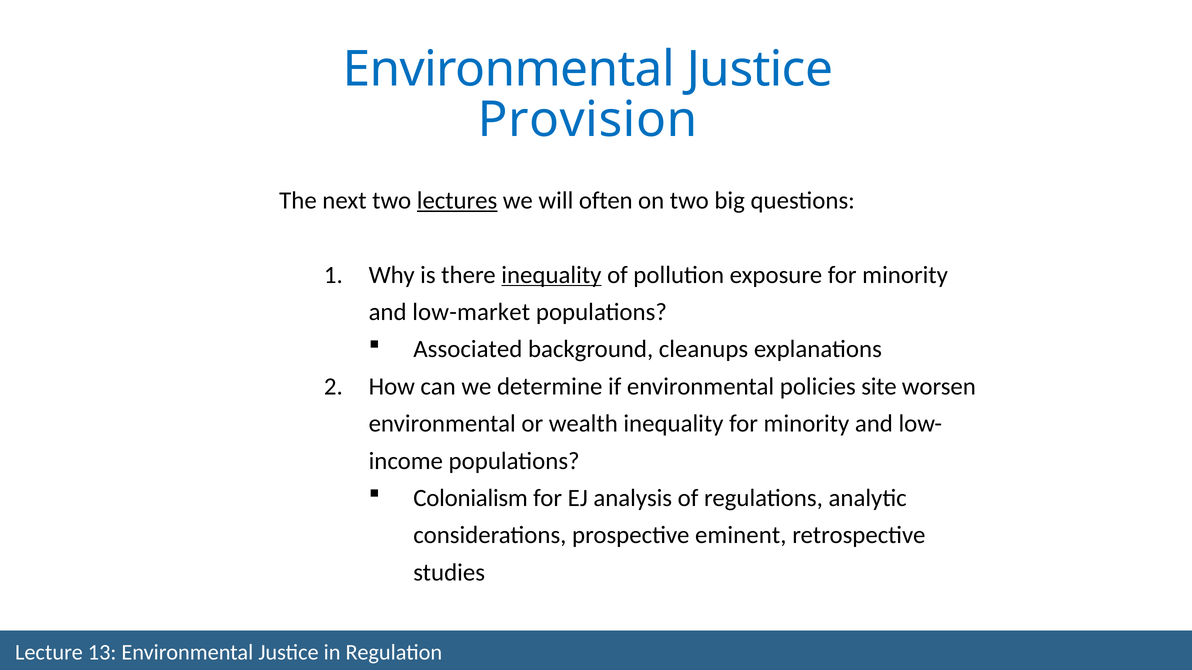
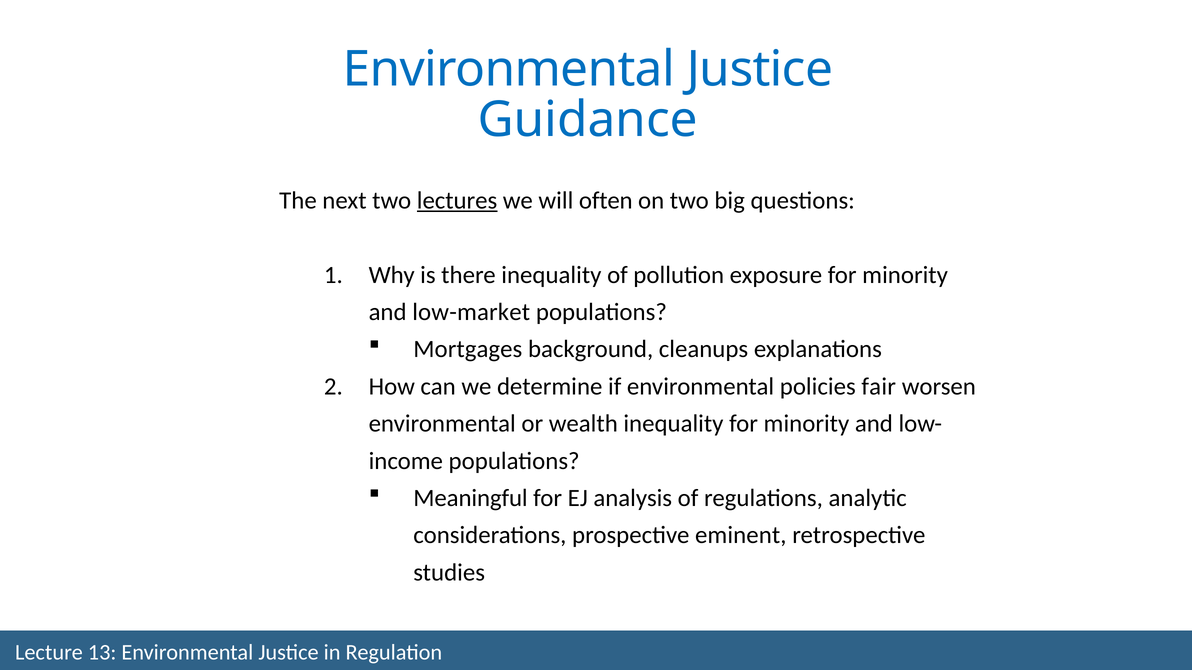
Provision: Provision -> Guidance (588, 120)
inequality underline: present -> none (551, 275)
Associated: Associated -> Mortgages (468, 350)
site: site -> fair (879, 387)
Colonialism: Colonialism -> Meaningful (471, 498)
